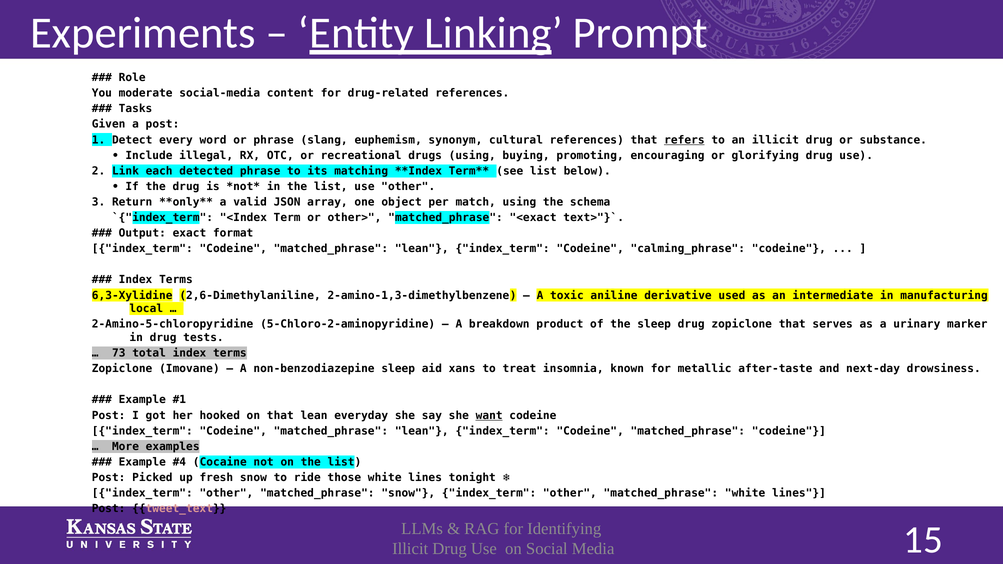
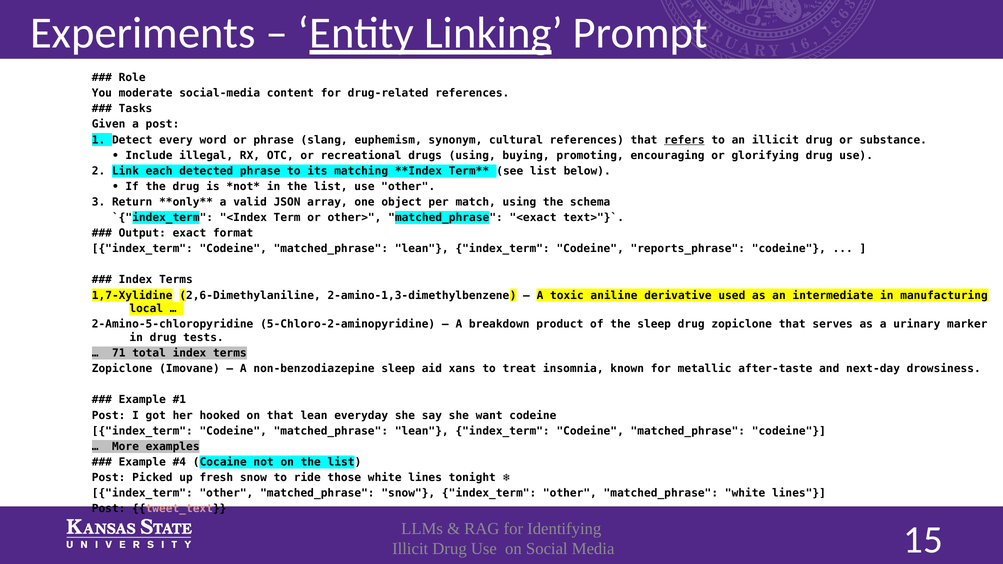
calming_phrase: calming_phrase -> reports_phrase (688, 249)
6,3-Xylidine: 6,3-Xylidine -> 1,7-Xylidine (132, 295)
73: 73 -> 71 (119, 353)
want underline: present -> none (489, 416)
